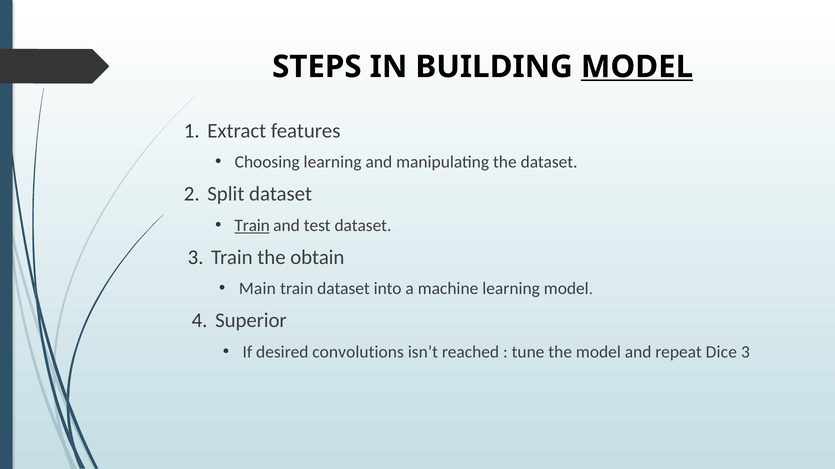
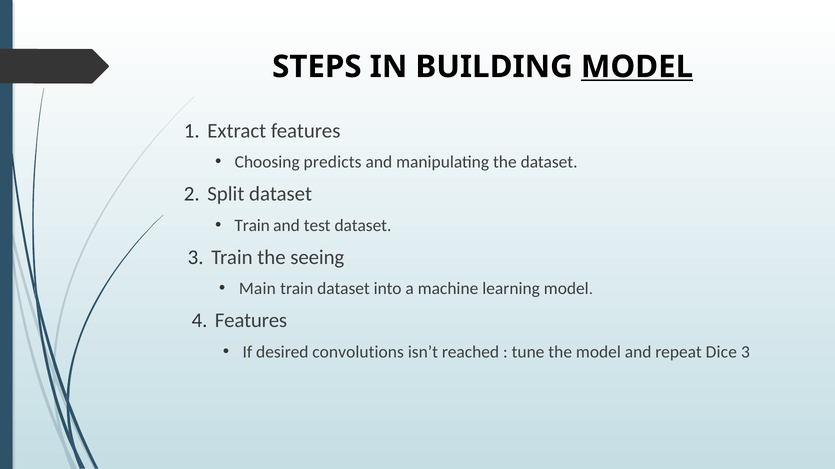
Choosing learning: learning -> predicts (333, 162)
Train underline: present -> none (252, 226)
obtain: obtain -> seeing (317, 258)
Superior: Superior -> Features (251, 321)
